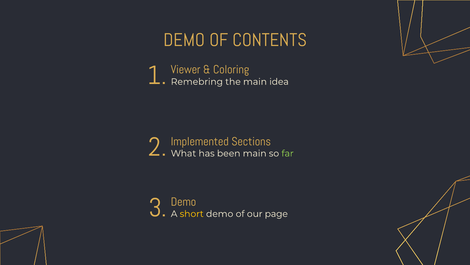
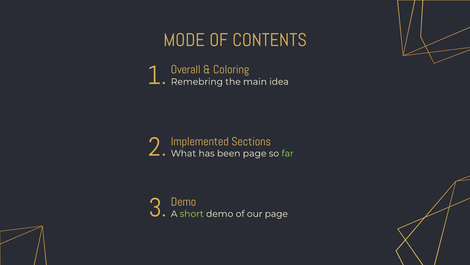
DEMO: DEMO -> MODE (184, 40)
Viewer: Viewer -> Overall (186, 70)
been main: main -> page (255, 153)
short colour: yellow -> light green (192, 213)
